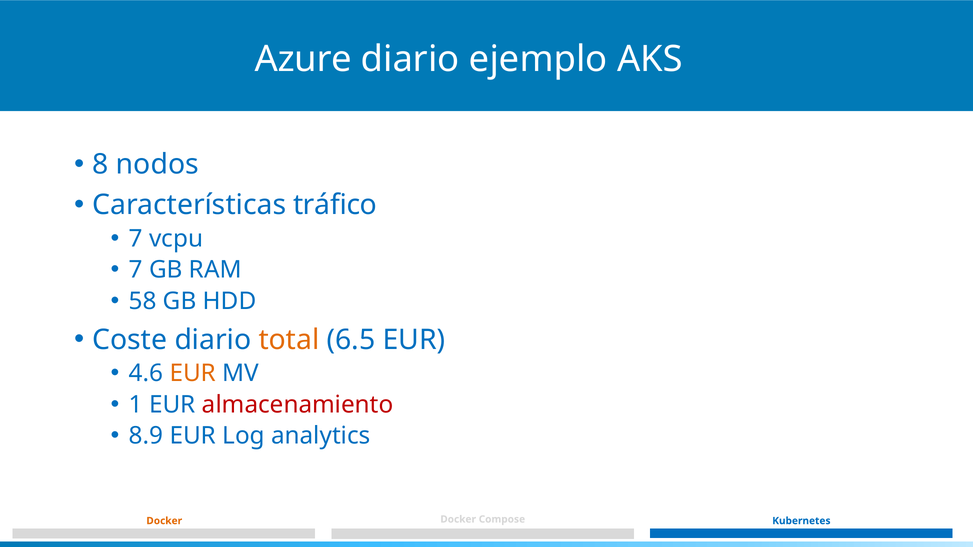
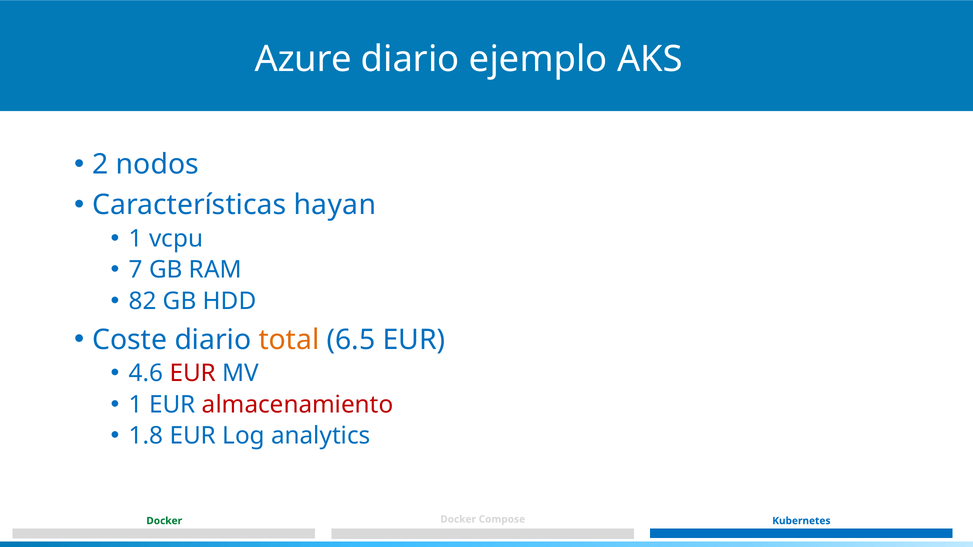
8: 8 -> 2 (101, 164)
tráfico: tráfico -> hayan (335, 205)
7: 7 -> 1 (136, 239)
58: 58 -> 82 (143, 301)
EUR colour: orange -> red (193, 373)
8.9: 8.9 -> 1.8 (146, 436)
Docker colour: orange -> green (164, 521)
